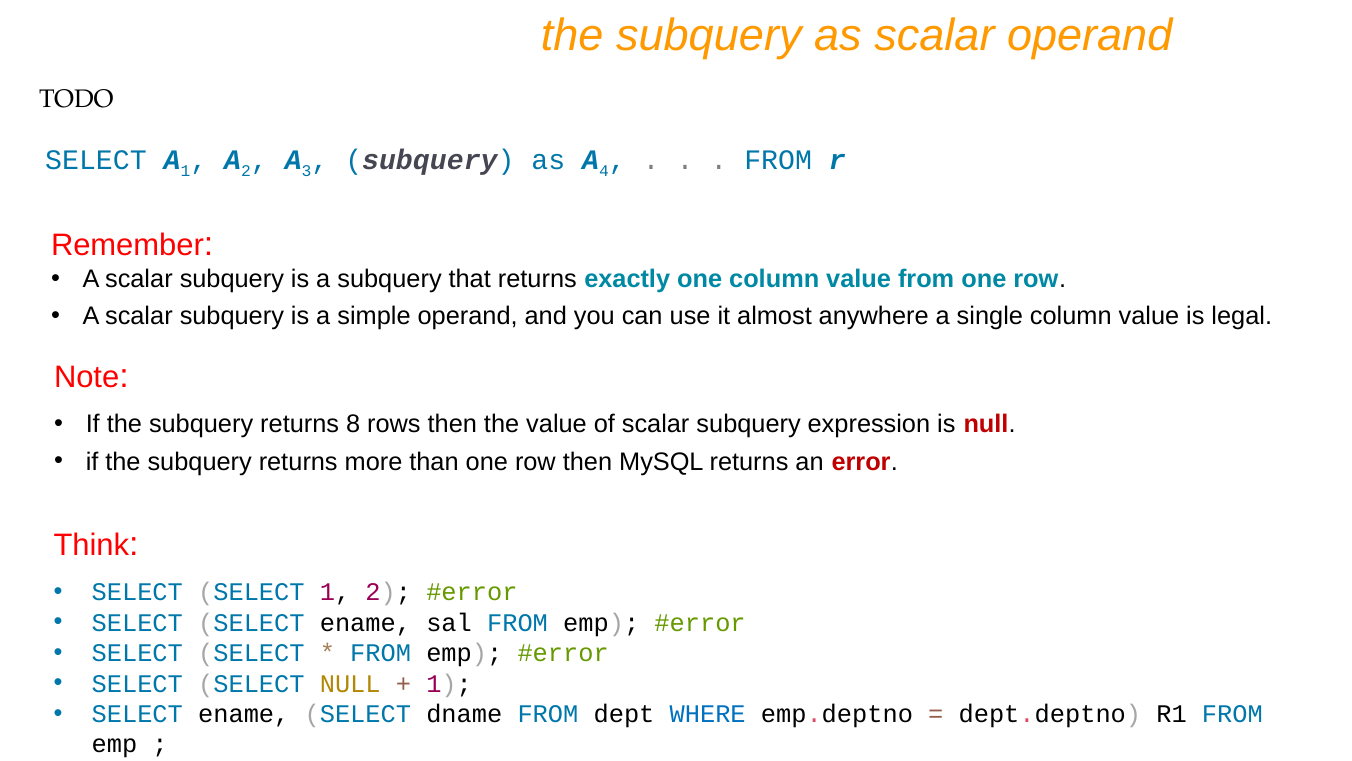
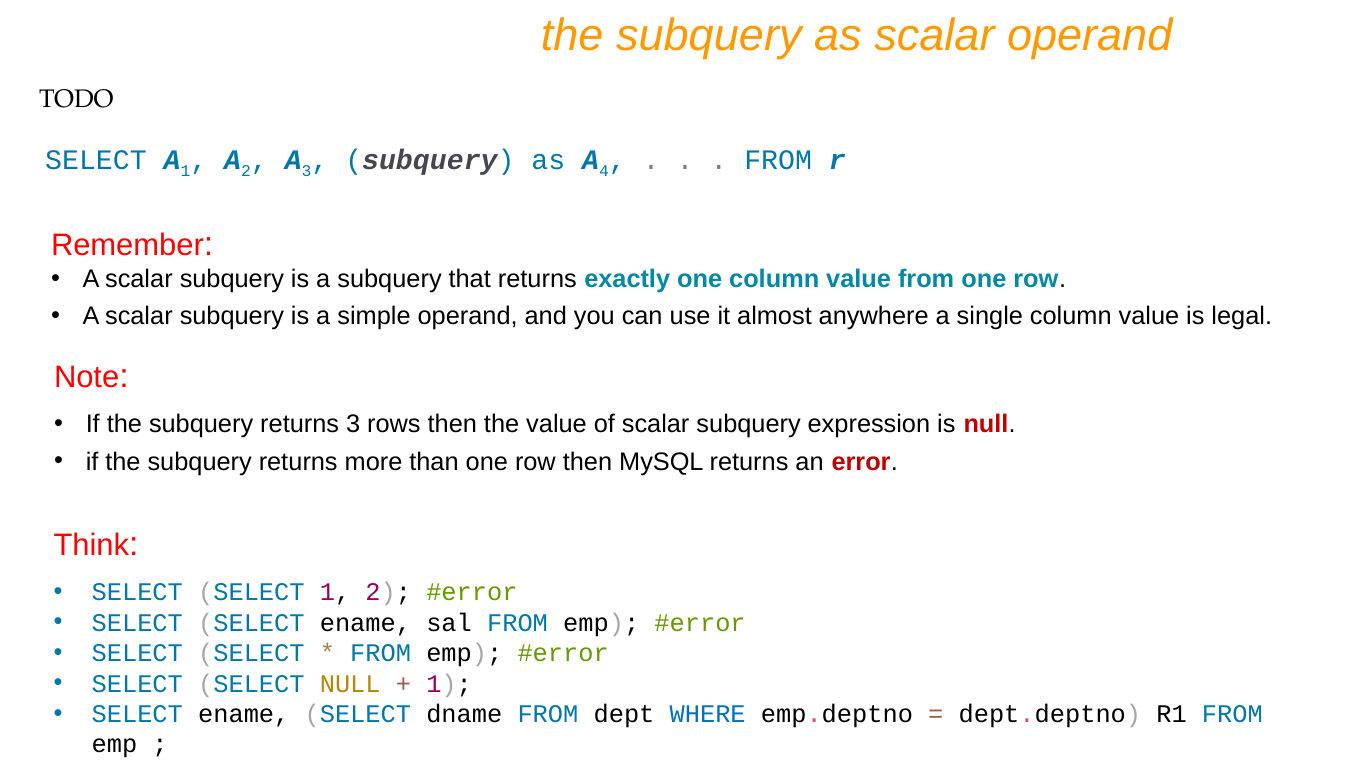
returns 8: 8 -> 3 (353, 424)
